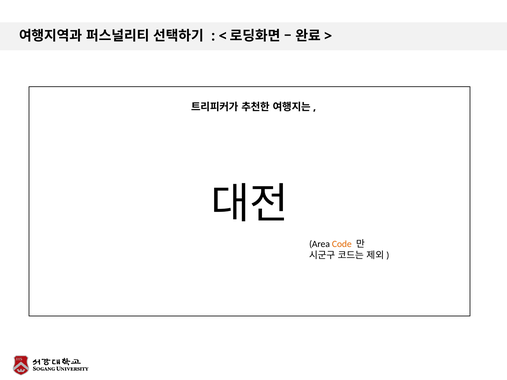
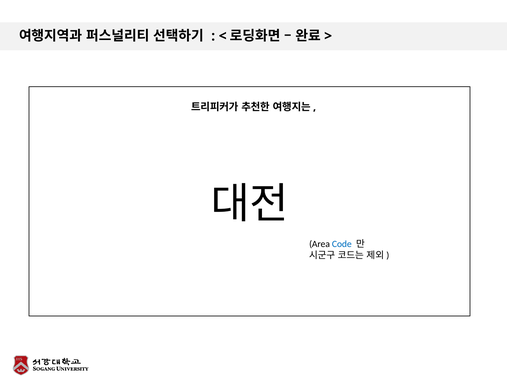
Code colour: orange -> blue (342, 244)
